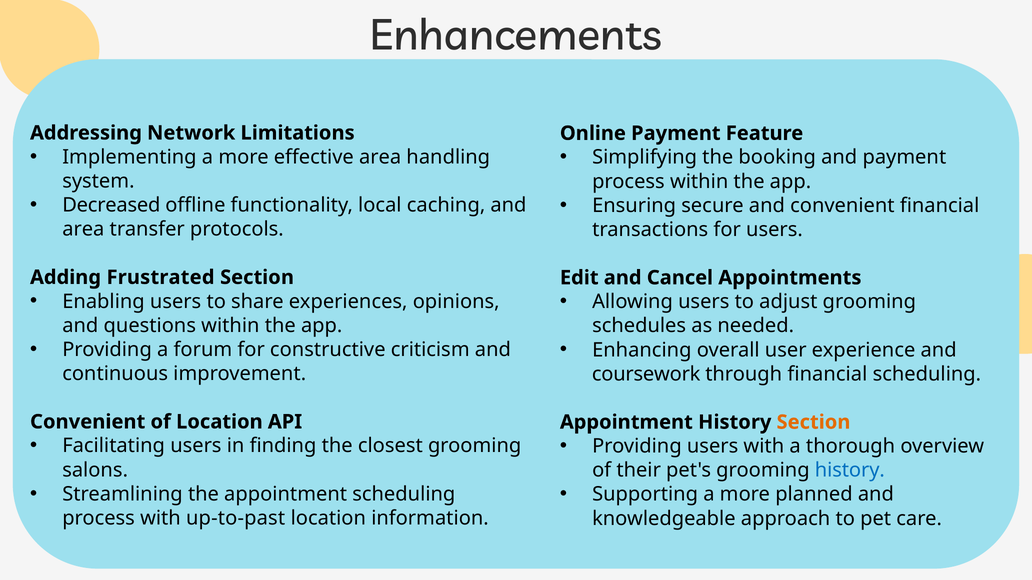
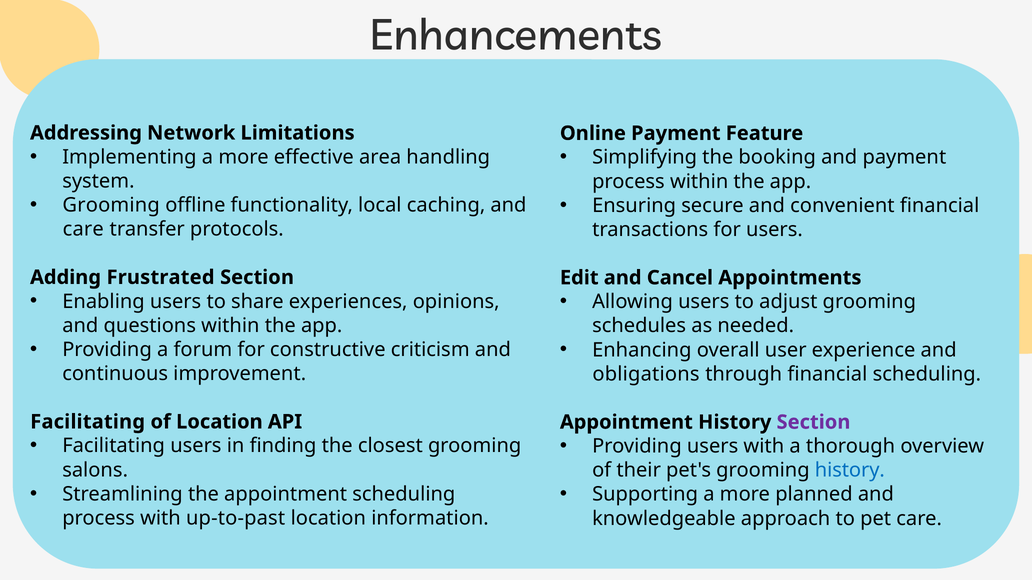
Decreased: Decreased -> Grooming (111, 205)
area: area -> care (83, 229)
coursework: coursework -> obligations (646, 374)
Convenient: Convenient -> Facilitating (88, 422)
Section colour: orange -> purple (813, 423)
